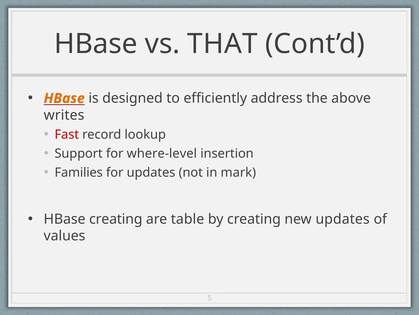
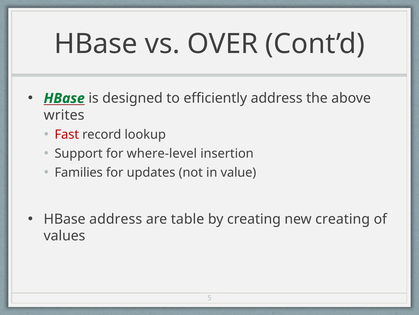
THAT: THAT -> OVER (223, 44)
HBase colour: orange -> green (64, 98)
mark: mark -> value (238, 172)
HBase creating: creating -> address (116, 219)
new updates: updates -> creating (343, 219)
